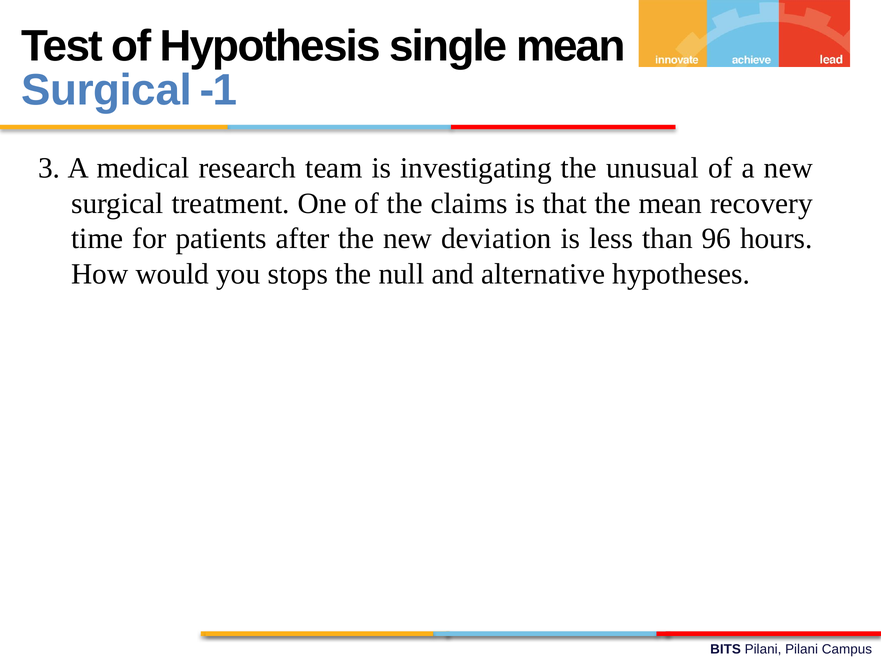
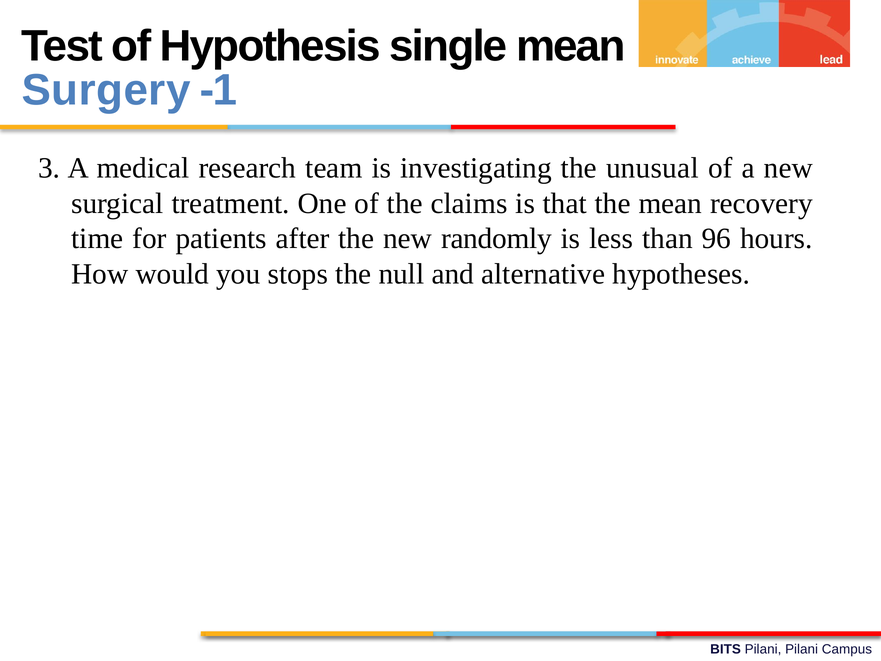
Surgical: Surgical -> Surgery (106, 90)
deviation: deviation -> randomly (497, 239)
